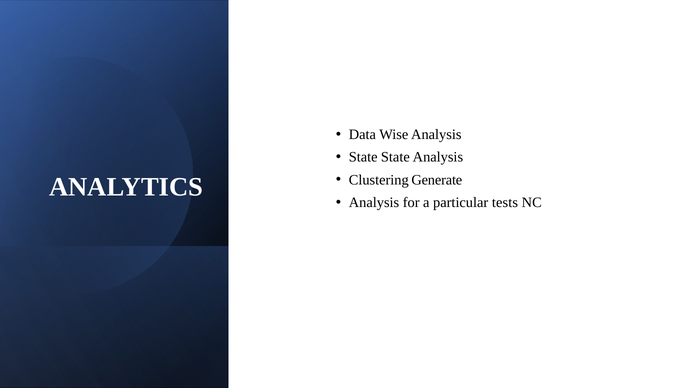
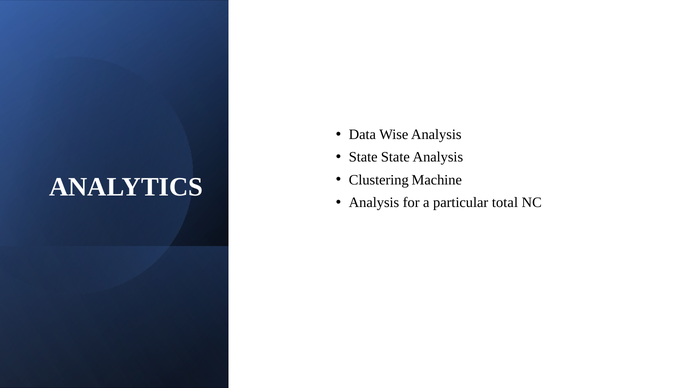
Generate: Generate -> Machine (437, 180)
tests: tests -> total (505, 203)
